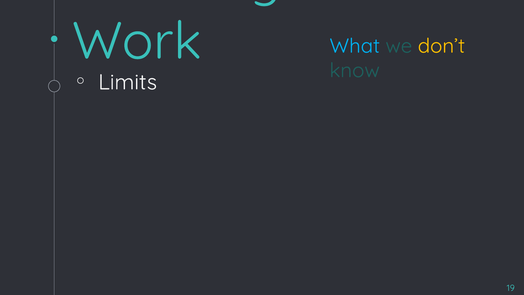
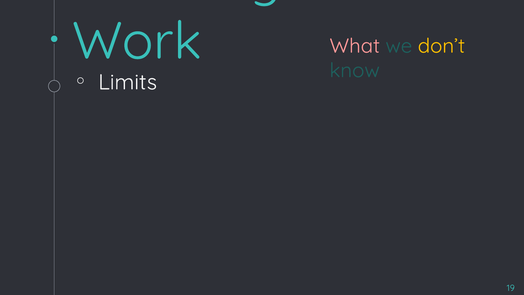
What colour: light blue -> pink (355, 46)
